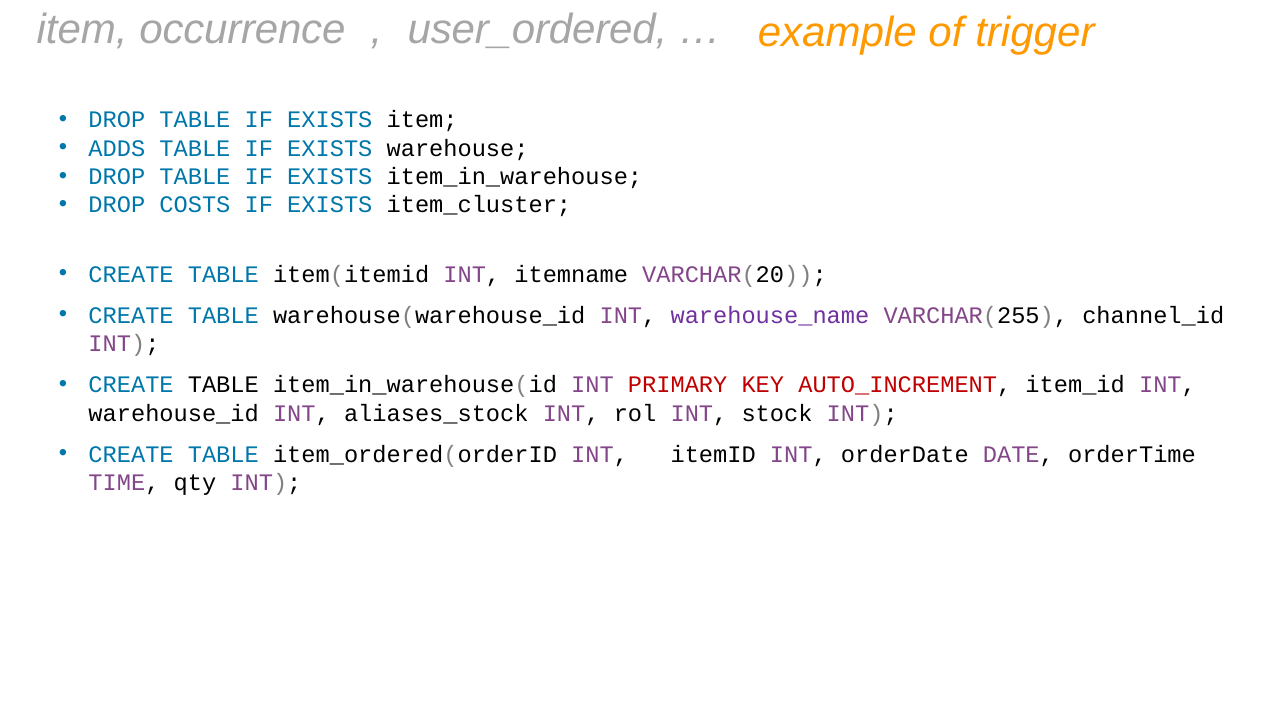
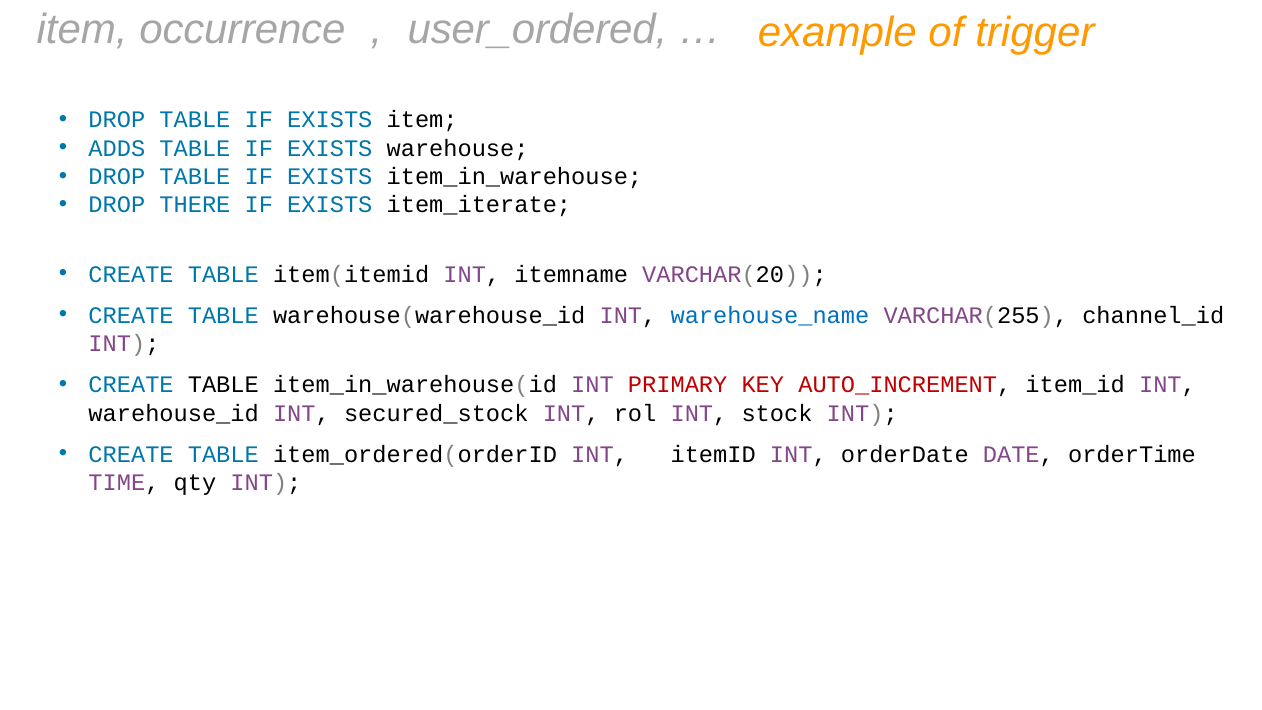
COSTS: COSTS -> THERE (195, 205)
item_cluster: item_cluster -> item_iterate (479, 205)
warehouse_name colour: purple -> blue (770, 315)
aliases_stock: aliases_stock -> secured_stock (436, 413)
